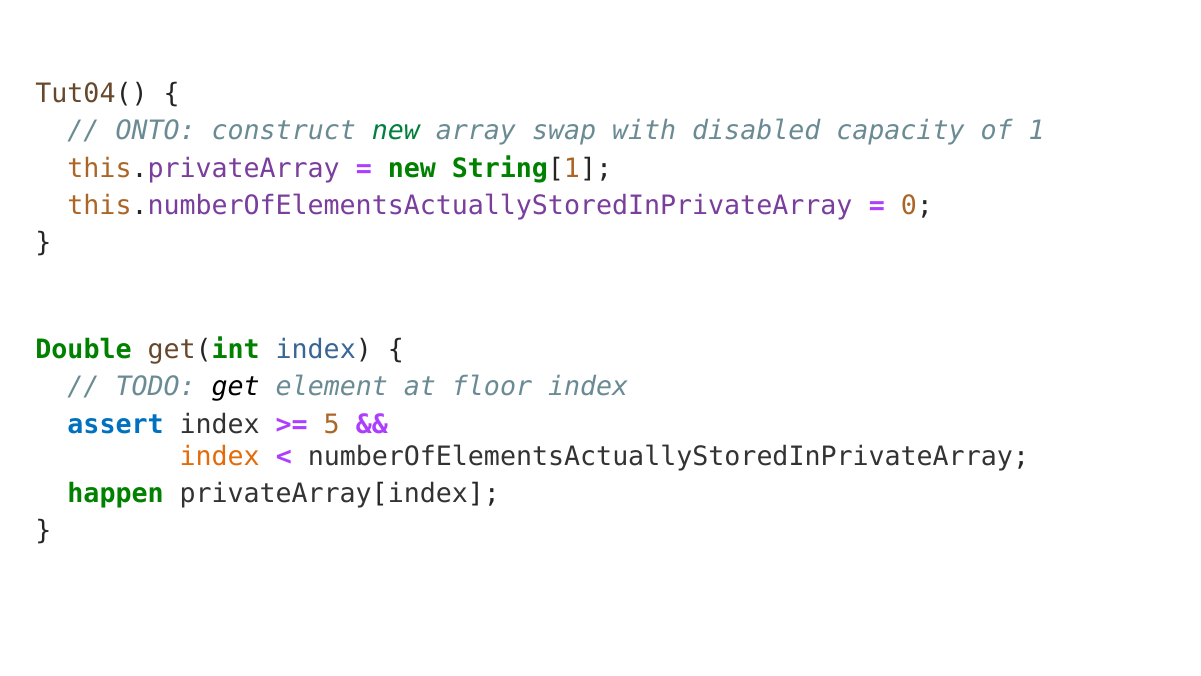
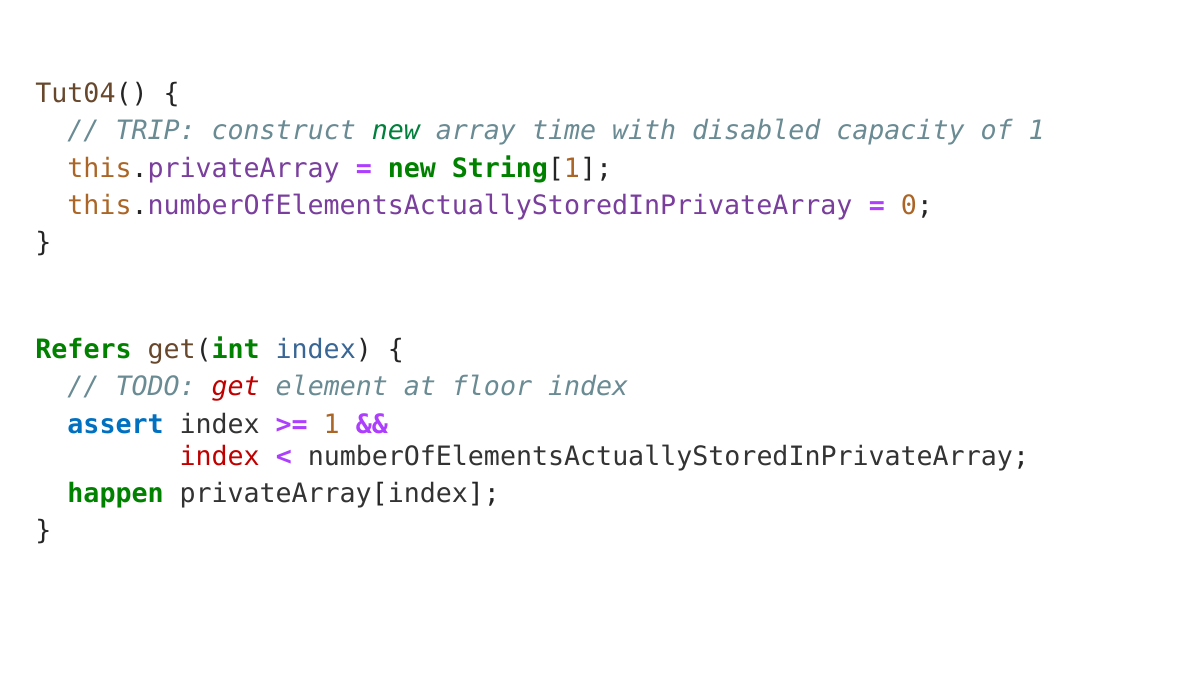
ONTO: ONTO -> TRIP (156, 131)
swap: swap -> time (564, 131)
Double: Double -> Refers (84, 349)
get colour: black -> red (236, 387)
5: 5 -> 1 (332, 424)
index colour: orange -> red (220, 456)
